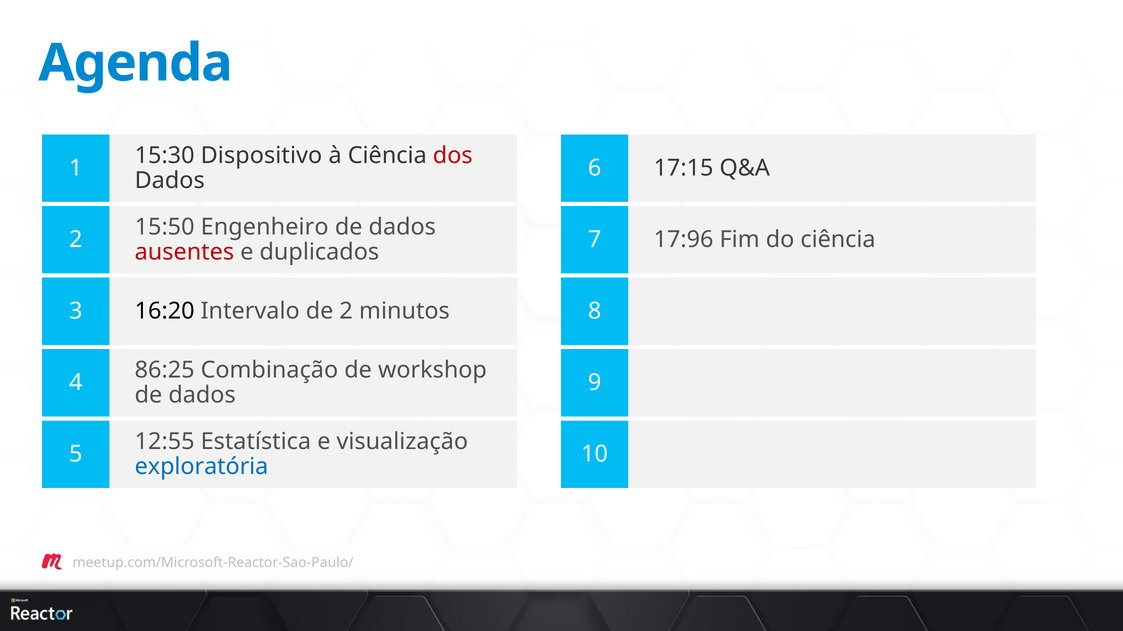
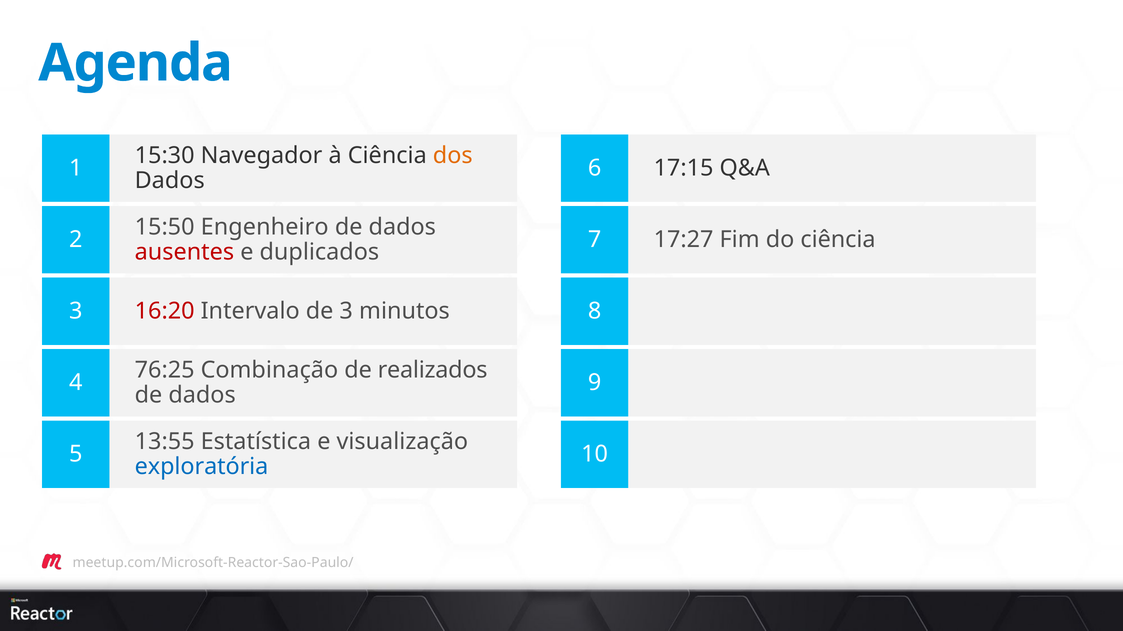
Dispositivo: Dispositivo -> Navegador (262, 156)
dos colour: red -> orange (453, 156)
17:96: 17:96 -> 17:27 (684, 240)
16:20 colour: black -> red (165, 311)
de 2: 2 -> 3 (346, 311)
86:25: 86:25 -> 76:25 (165, 370)
workshop: workshop -> realizados (433, 370)
12:55: 12:55 -> 13:55 (165, 442)
